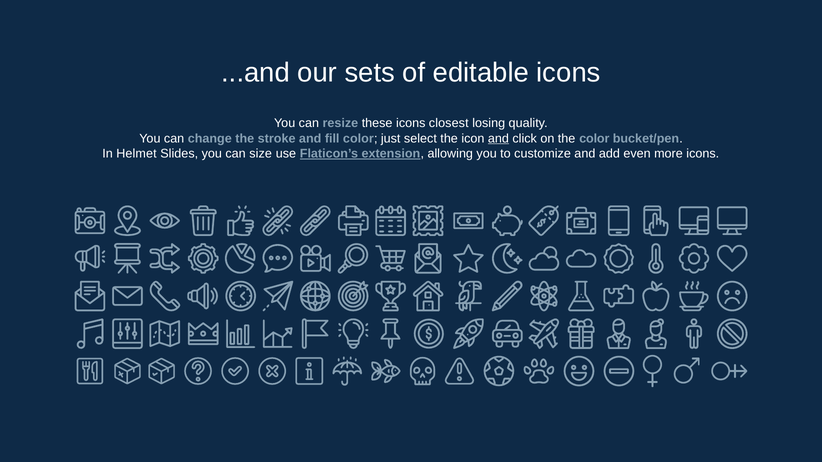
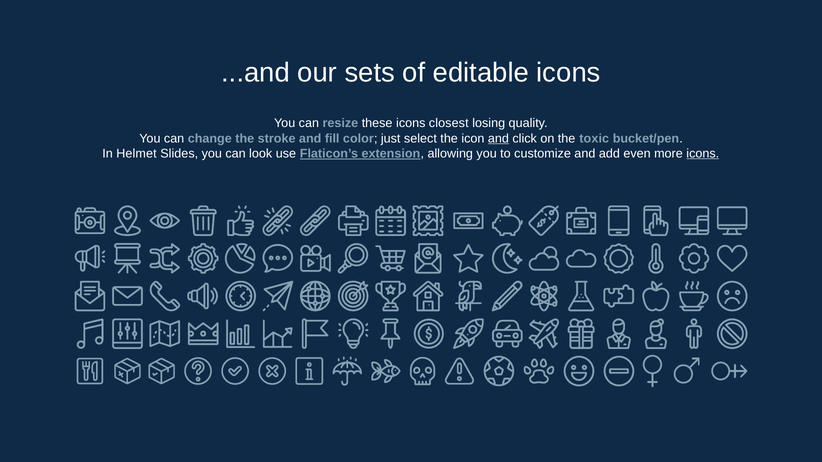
the color: color -> toxic (594, 139)
size: size -> look (261, 154)
icons underline: none -> present (703, 154)
